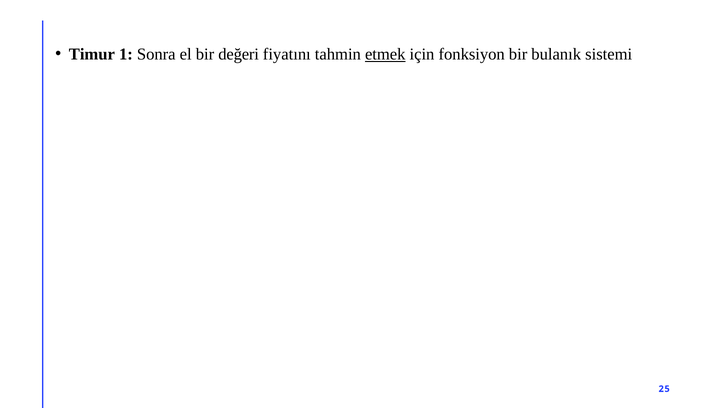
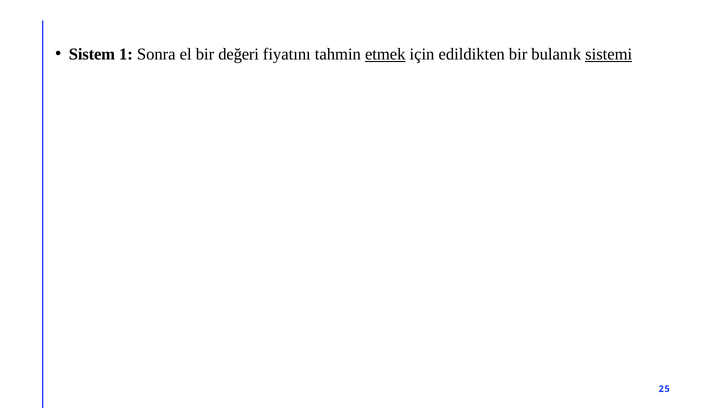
Timur: Timur -> Sistem (92, 54)
fonksiyon: fonksiyon -> edildikten (472, 54)
sistemi underline: none -> present (609, 54)
